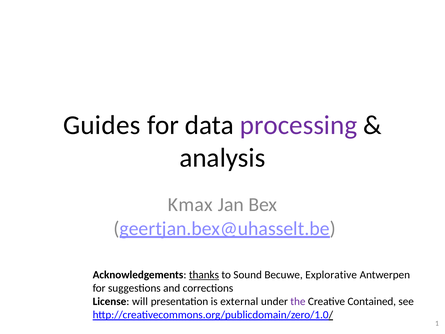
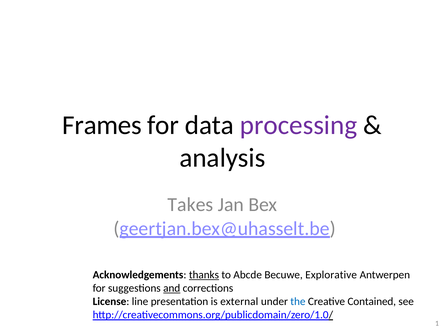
Guides: Guides -> Frames (102, 125)
Kmax: Kmax -> Takes (190, 205)
Sound: Sound -> Abcde (248, 275)
and underline: none -> present (172, 288)
will: will -> line (140, 301)
the colour: purple -> blue (298, 301)
